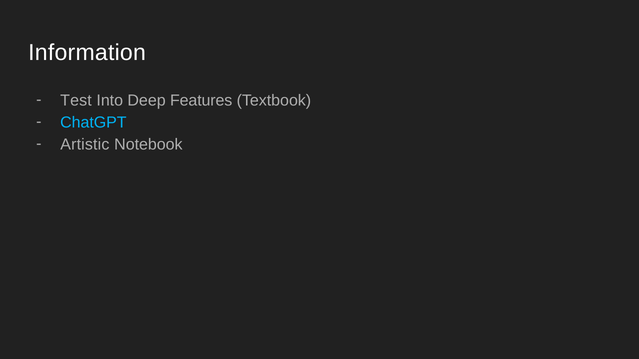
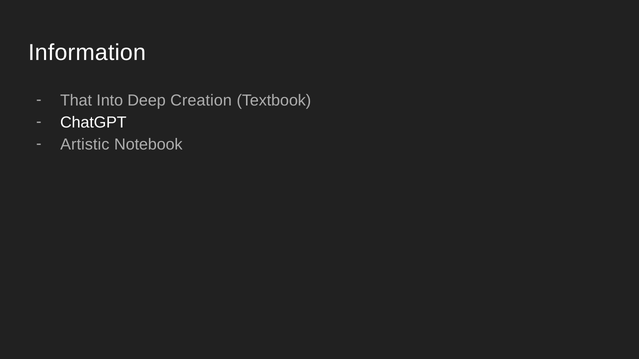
Test: Test -> That (76, 100)
Features: Features -> Creation (201, 100)
ChatGPT colour: light blue -> white (93, 123)
